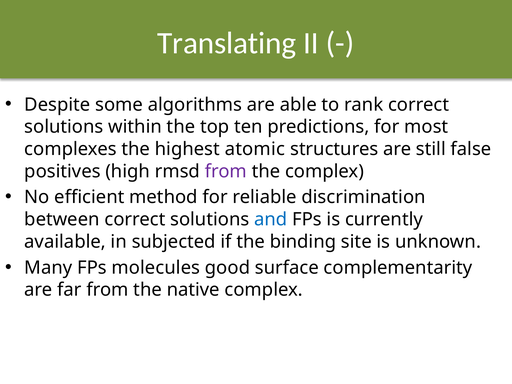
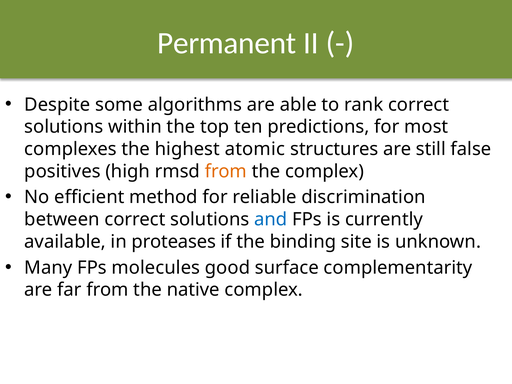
Translating: Translating -> Permanent (227, 43)
from colour: purple -> orange (226, 171)
subjected: subjected -> proteases (174, 242)
